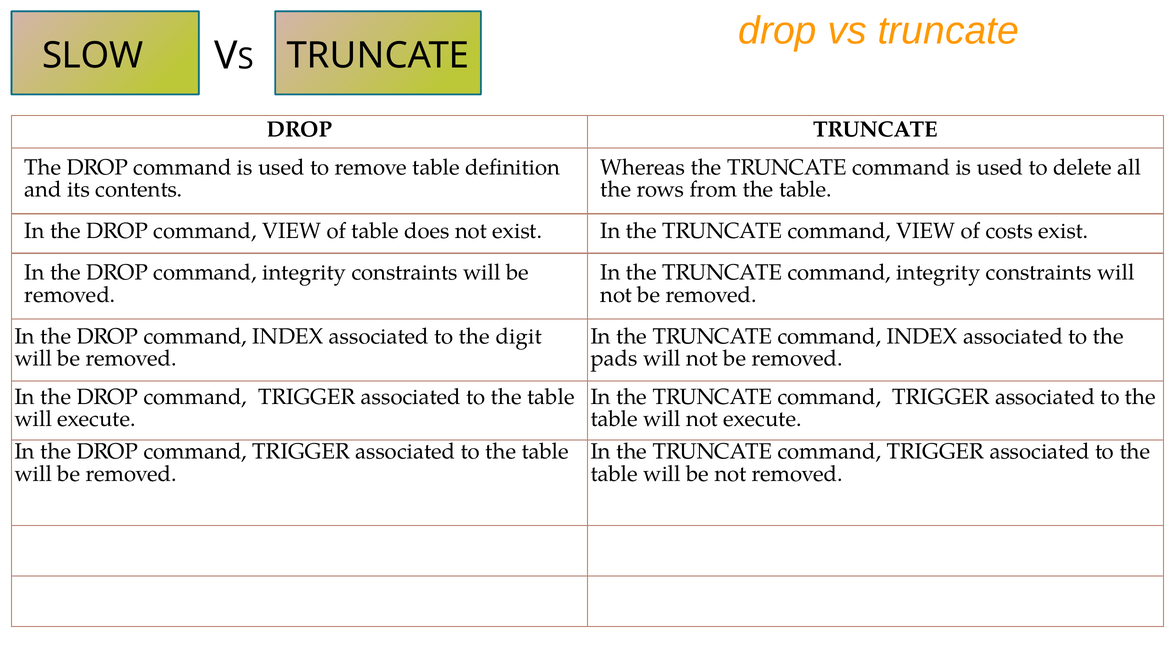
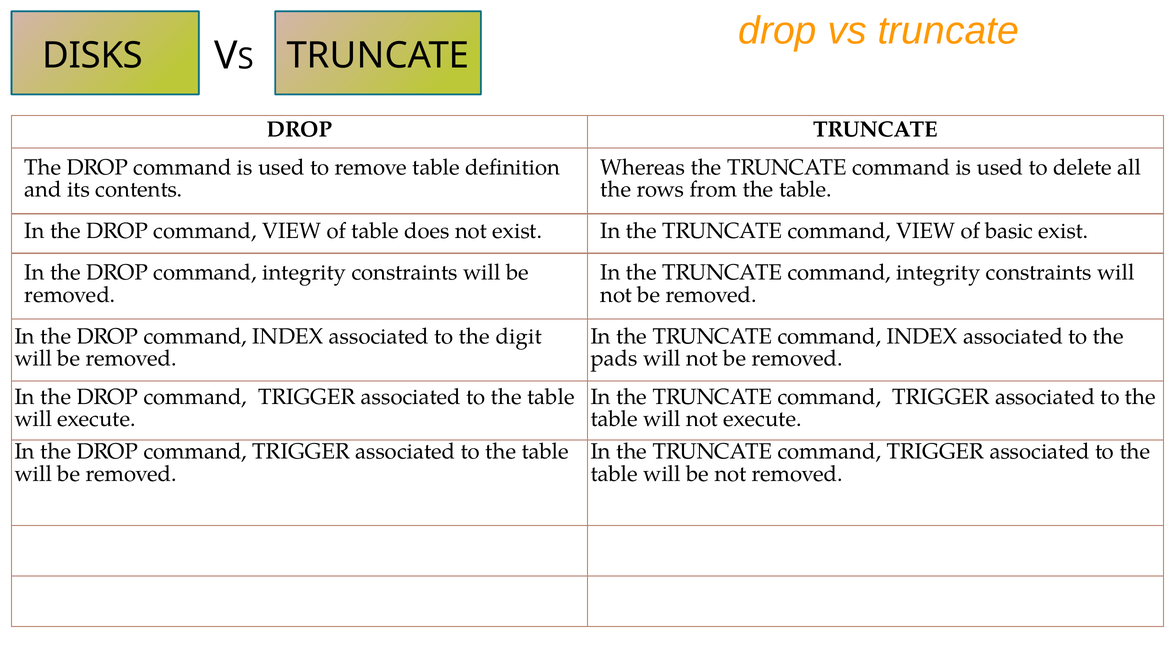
SLOW: SLOW -> DISKS (93, 56)
costs: costs -> basic (1009, 231)
